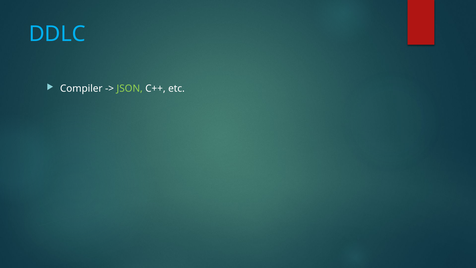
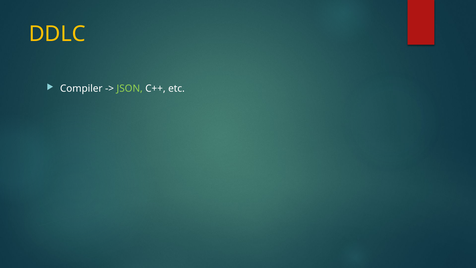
DDLC colour: light blue -> yellow (57, 34)
